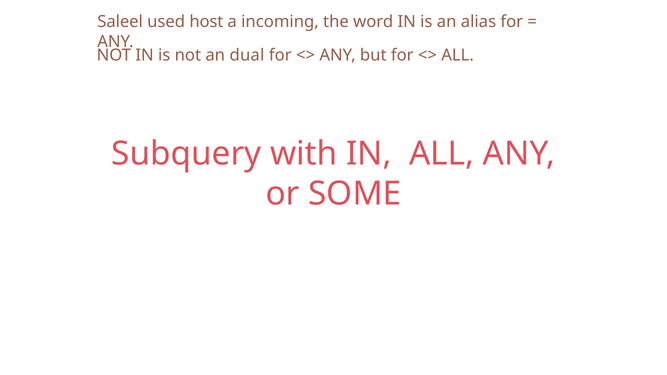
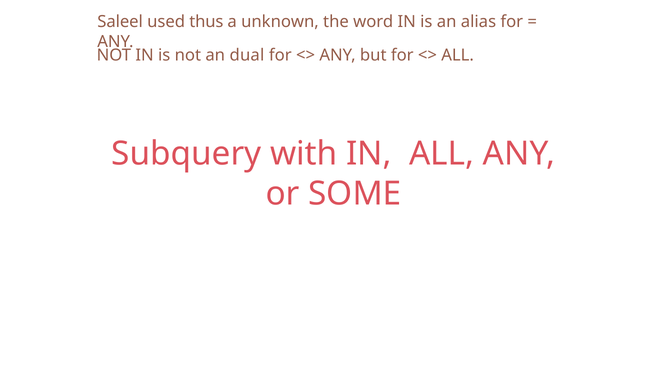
host: host -> thus (206, 22)
incoming: incoming -> unknown (280, 22)
